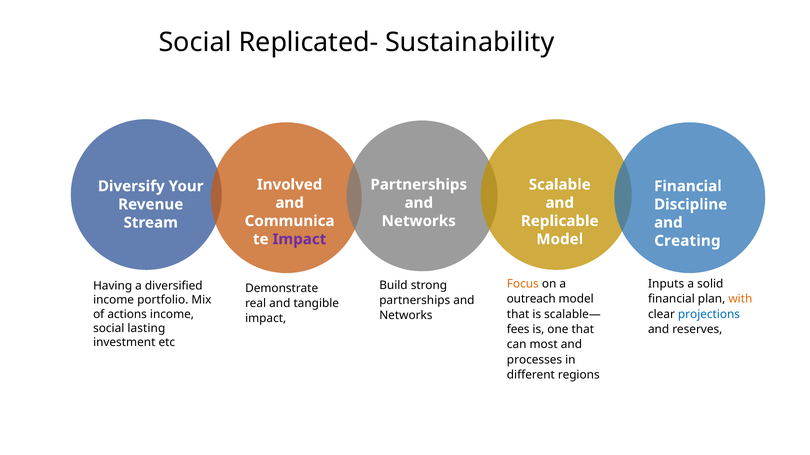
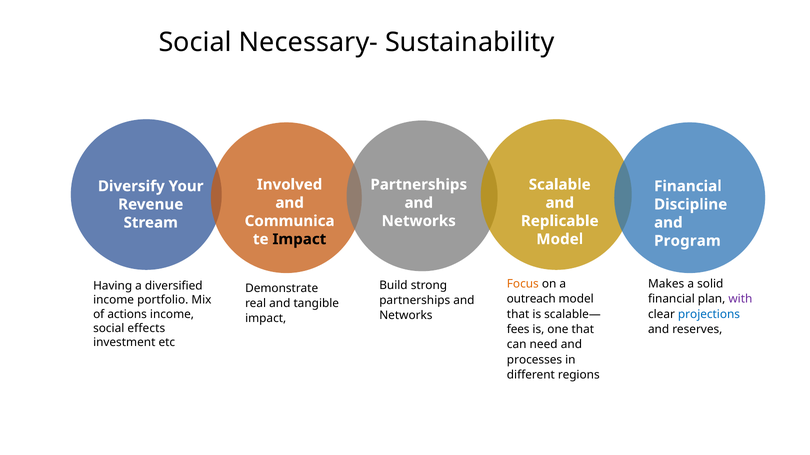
Replicated-: Replicated- -> Necessary- (308, 42)
Impact colour: purple -> black (299, 240)
Creating: Creating -> Program (687, 241)
Inputs: Inputs -> Makes (666, 284)
with colour: orange -> purple (740, 299)
lasting: lasting -> effects (146, 329)
most: most -> need (544, 345)
